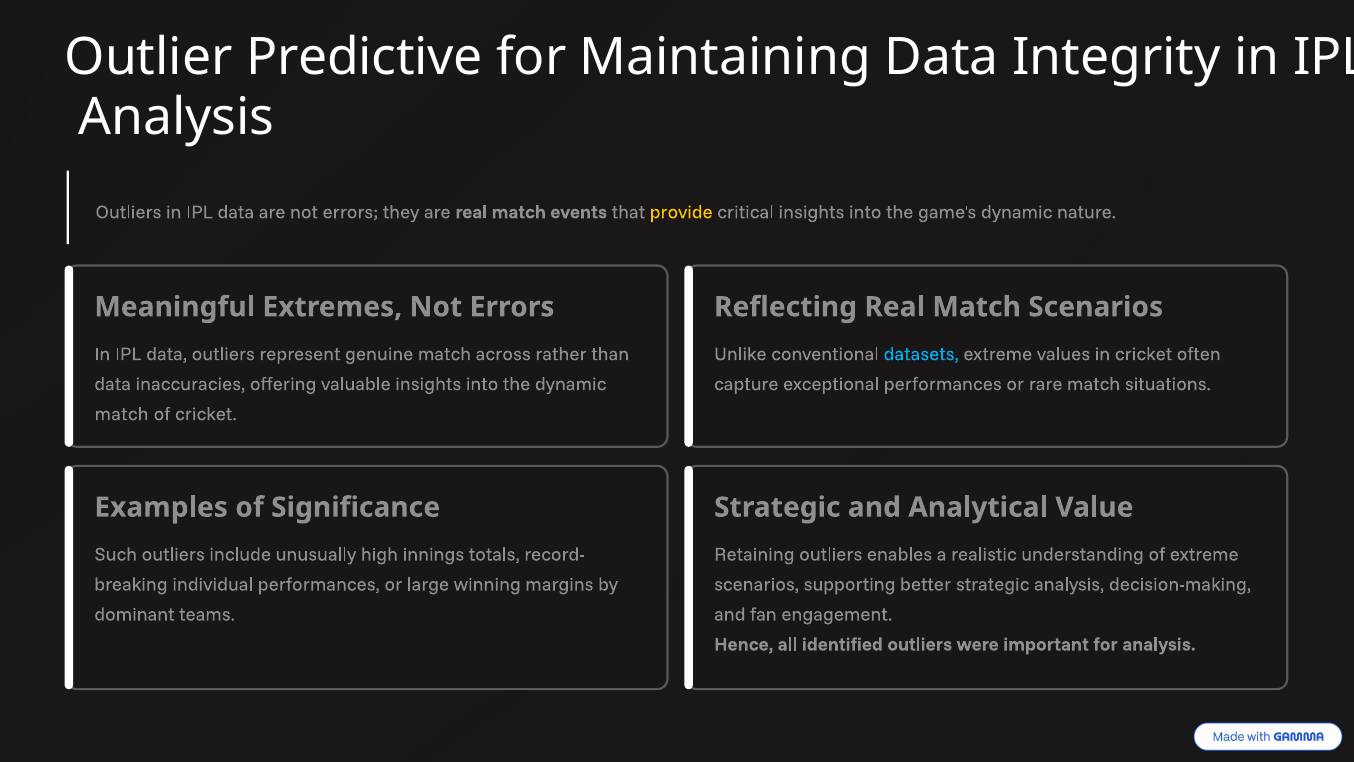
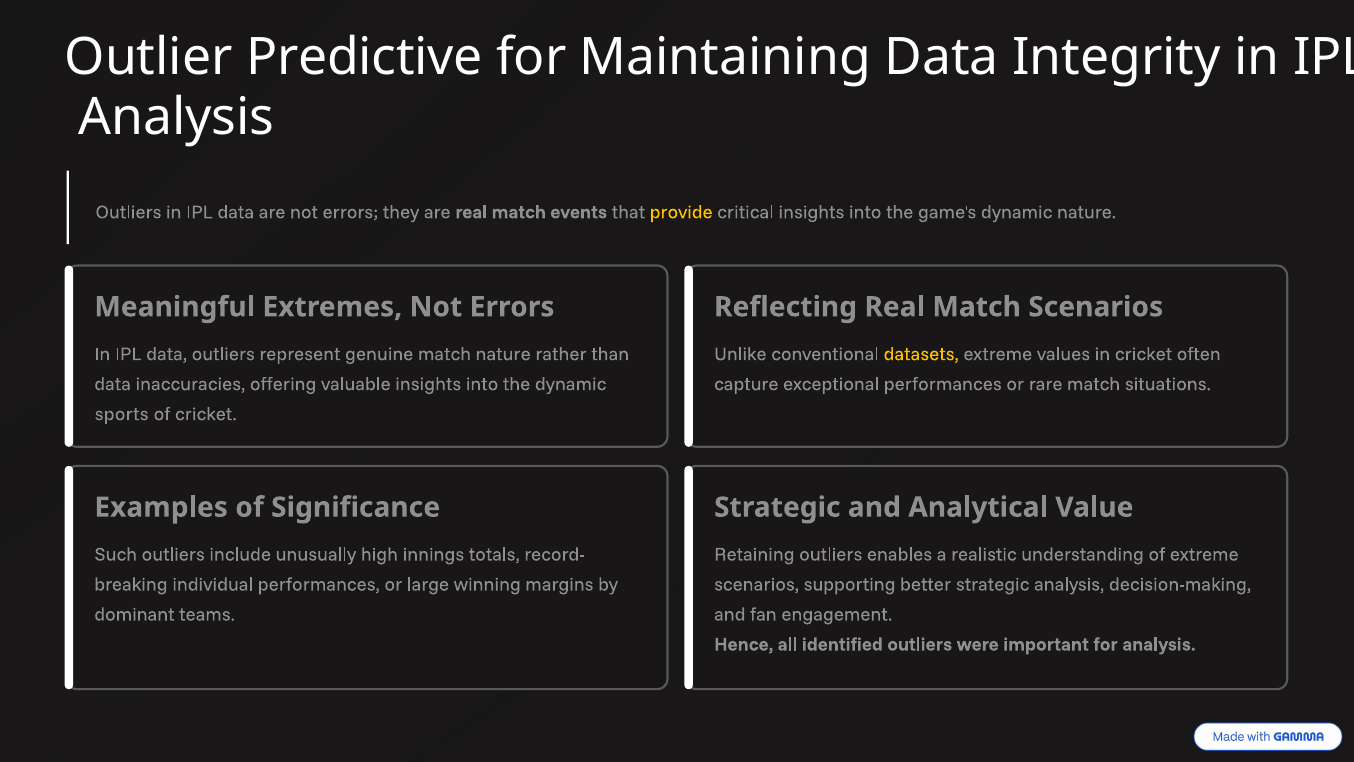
match across: across -> nature (503, 354)
datasets colour: light blue -> yellow (921, 354)
match: match -> sports (122, 414)
